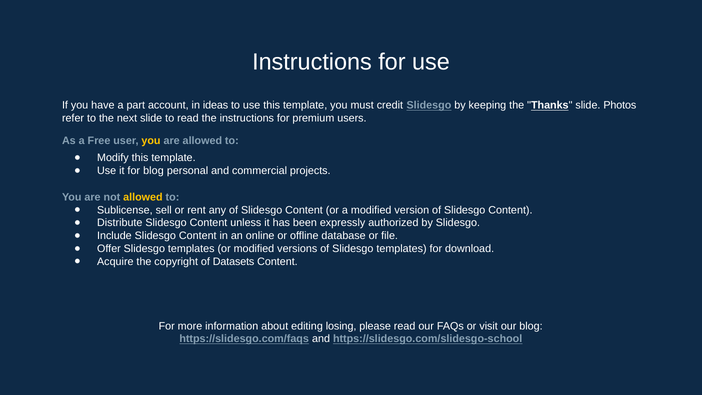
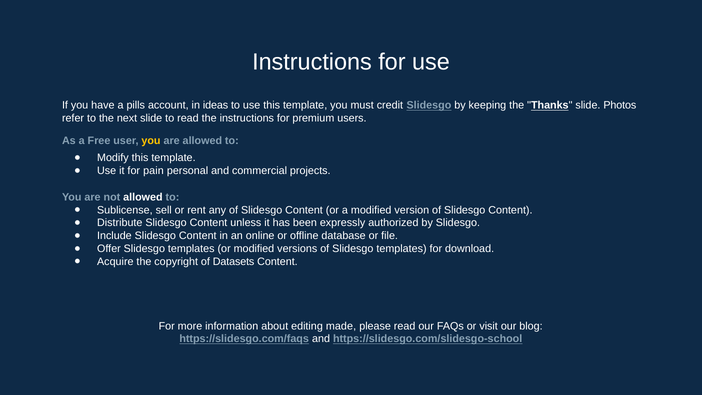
part: part -> pills (136, 105)
for blog: blog -> pain (153, 171)
allowed colour: yellow -> white (143, 197)
losing: losing -> made (341, 326)
